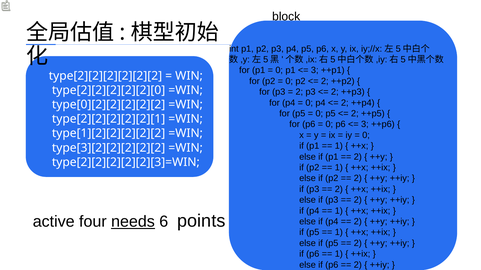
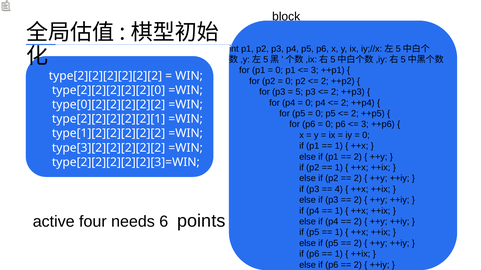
2: 2 -> 5 (299, 92)
2: 2 -> 4 (339, 190)
needs underline: present -> none (133, 222)
